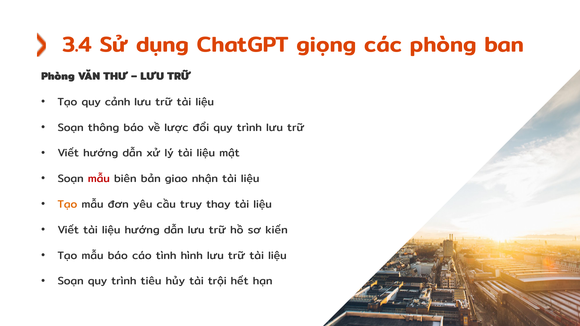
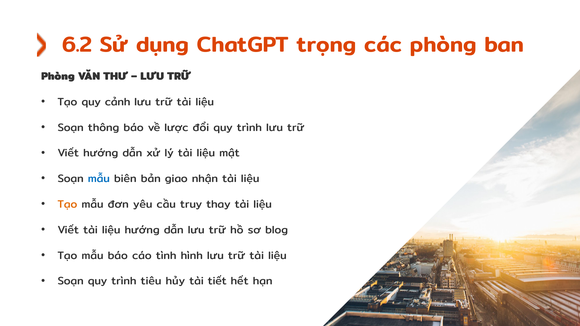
3.4: 3.4 -> 6.2 (77, 45)
giọng: giọng -> trọng (326, 45)
mẫu colour: red -> blue (99, 179)
kiến: kiến -> blog (277, 230)
trội: trội -> tiết (217, 281)
